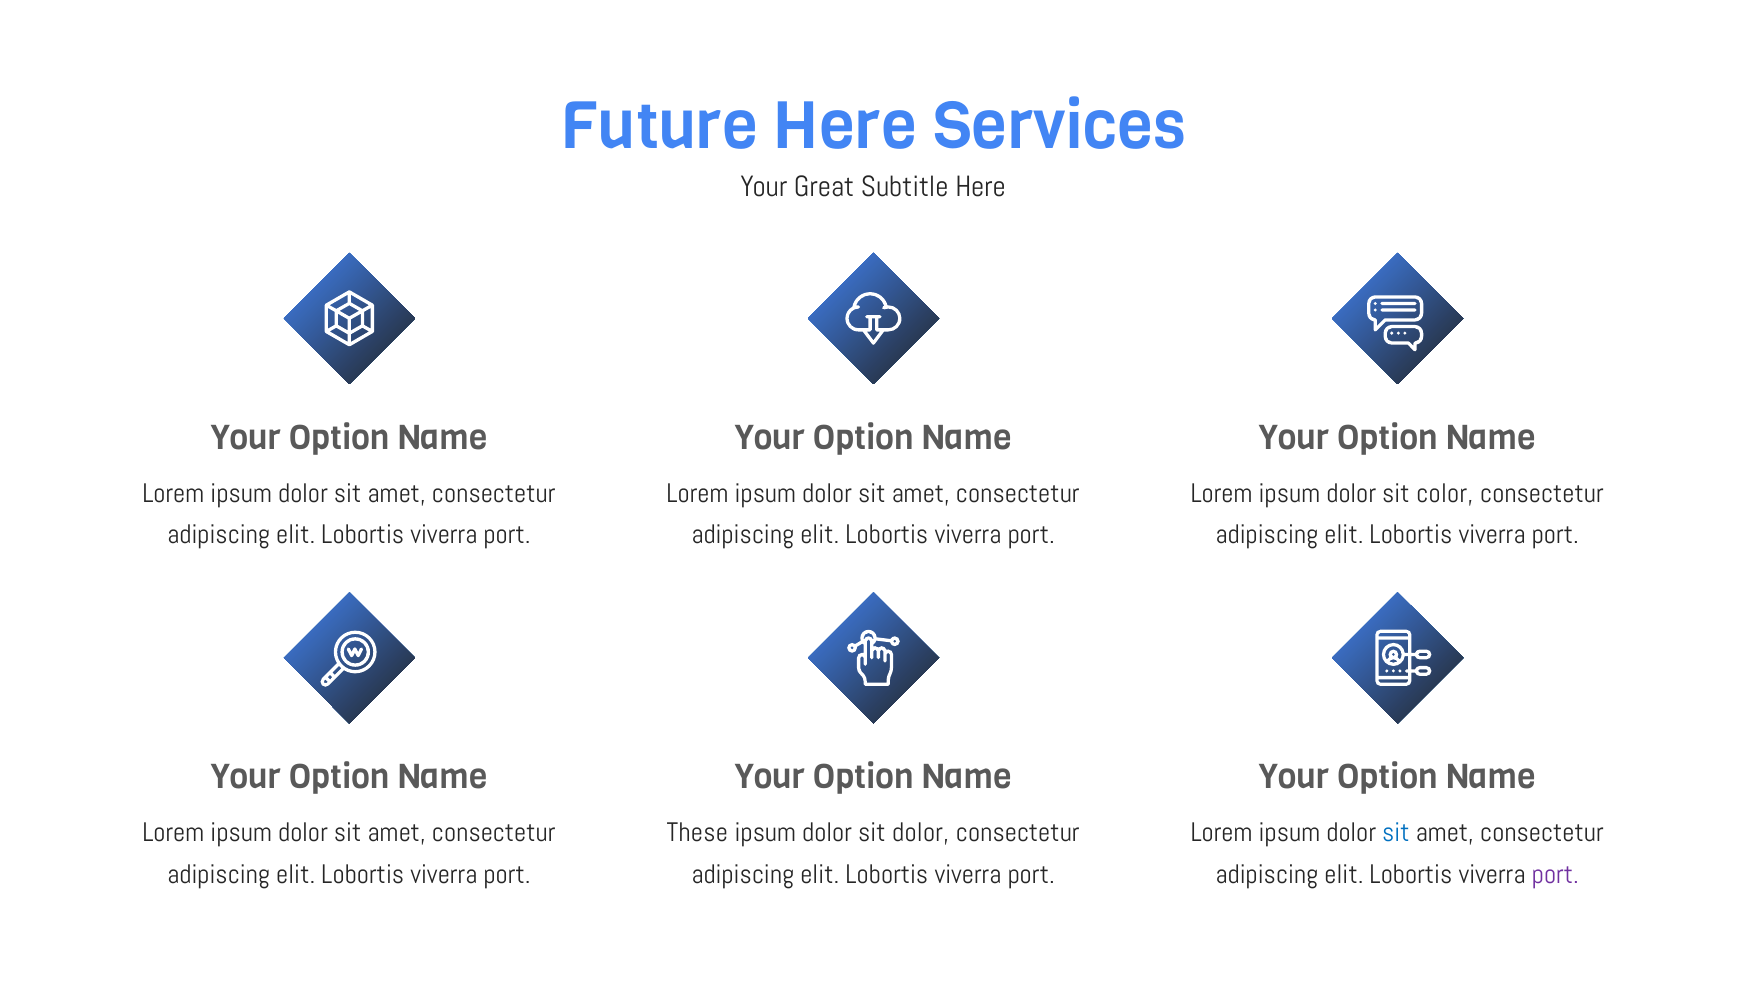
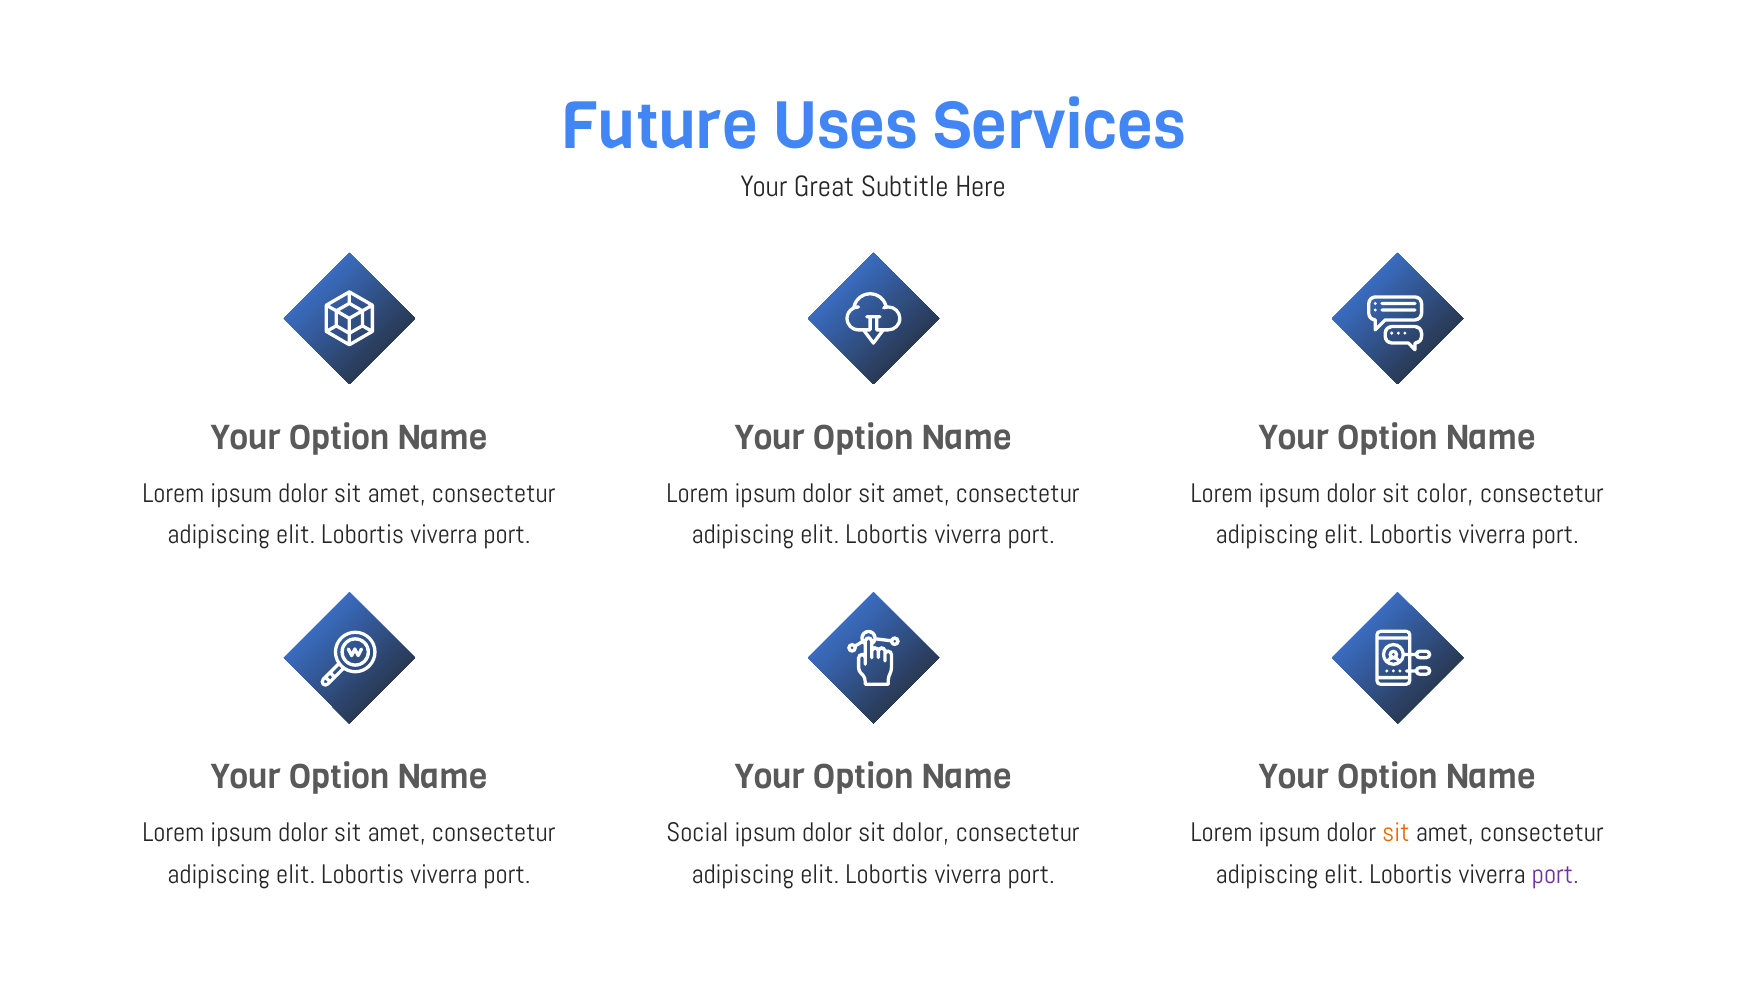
Future Here: Here -> Uses (846, 127)
These: These -> Social (697, 833)
sit colour: blue -> orange (1396, 833)
